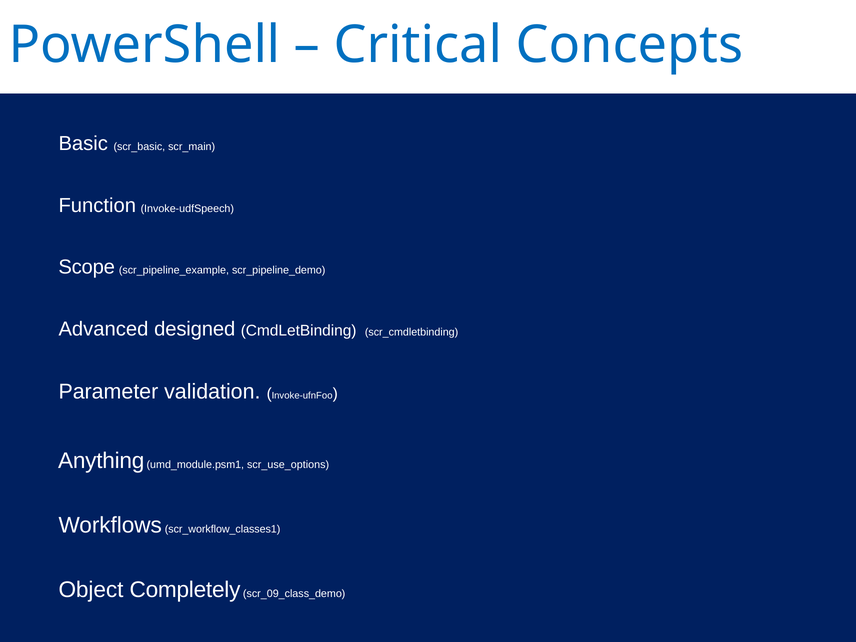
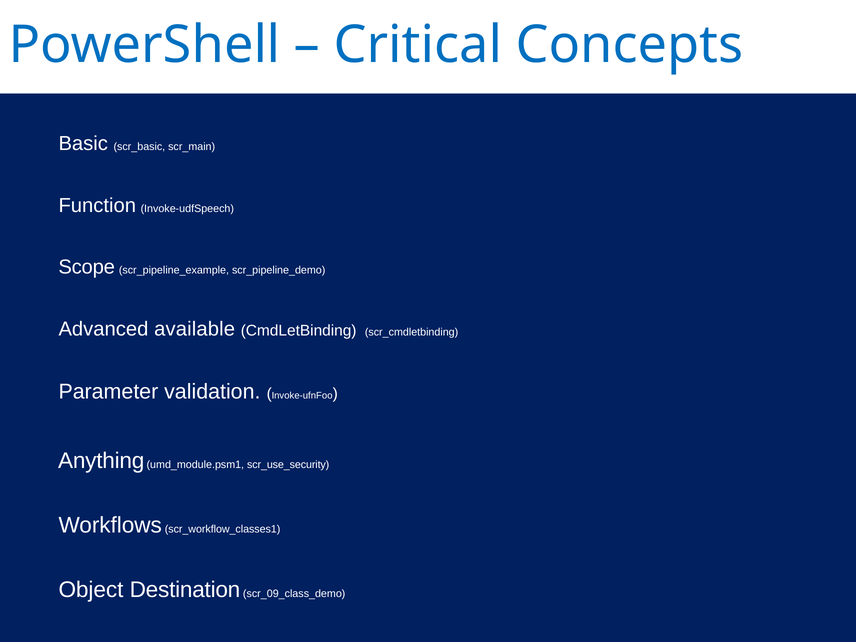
designed: designed -> available (195, 329)
scr_use_options: scr_use_options -> scr_use_security (288, 465)
Completely: Completely -> Destination (185, 590)
